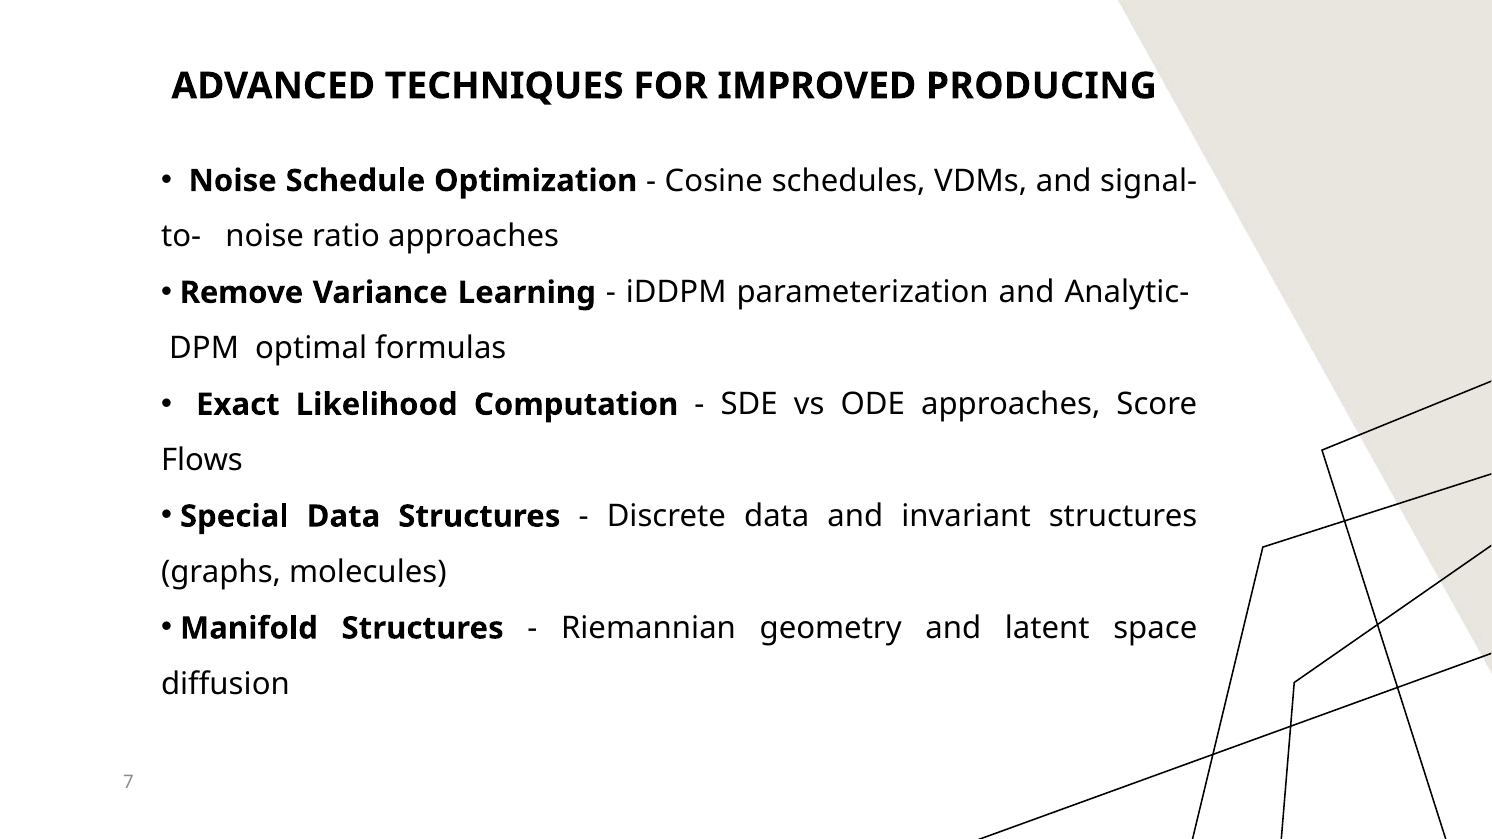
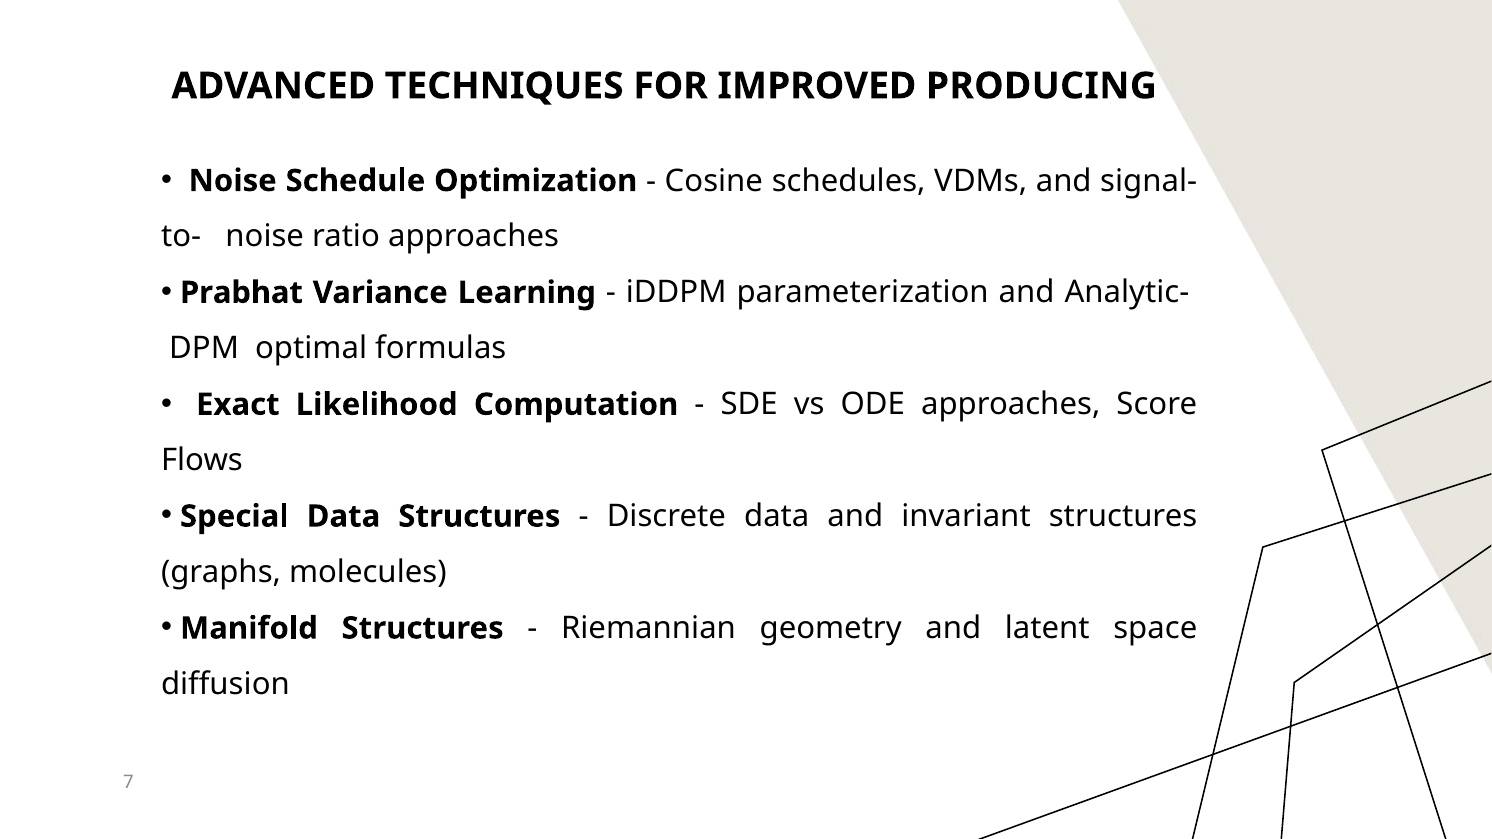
Remove: Remove -> Prabhat (241, 293)
